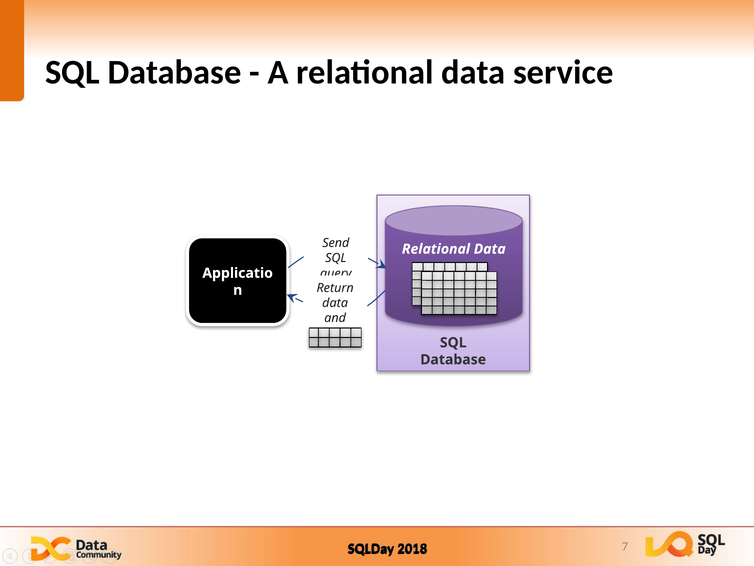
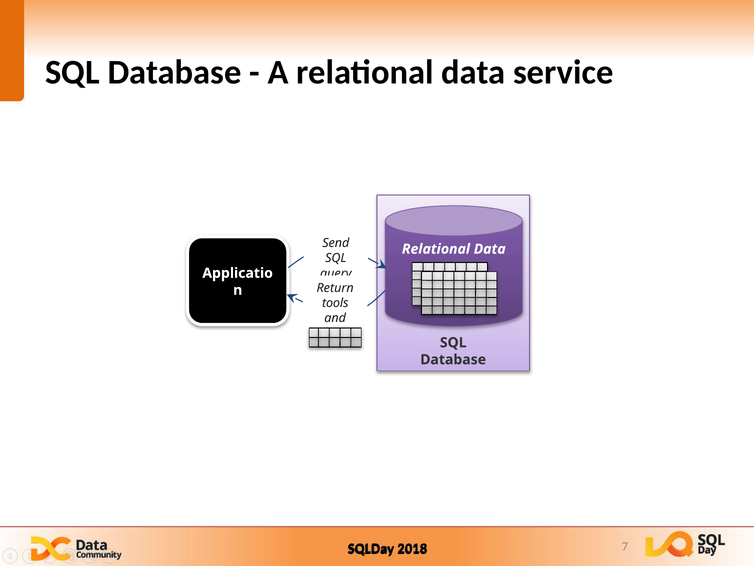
data: data -> tools (335, 303)
